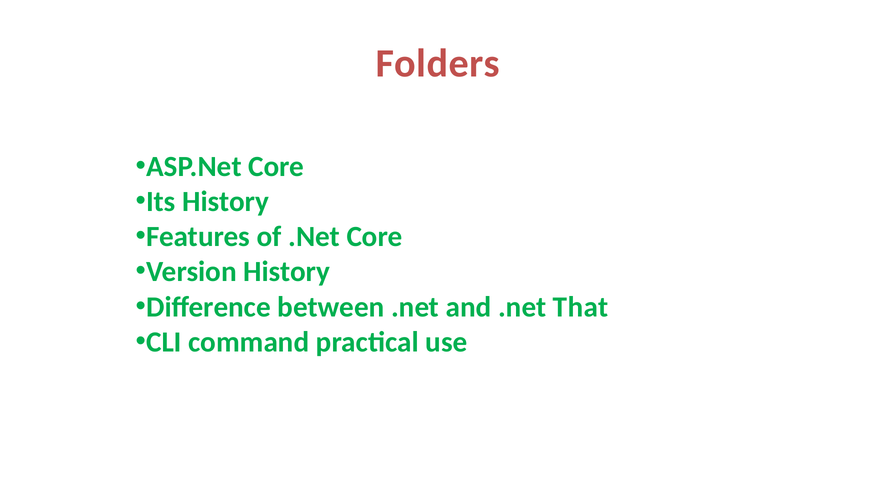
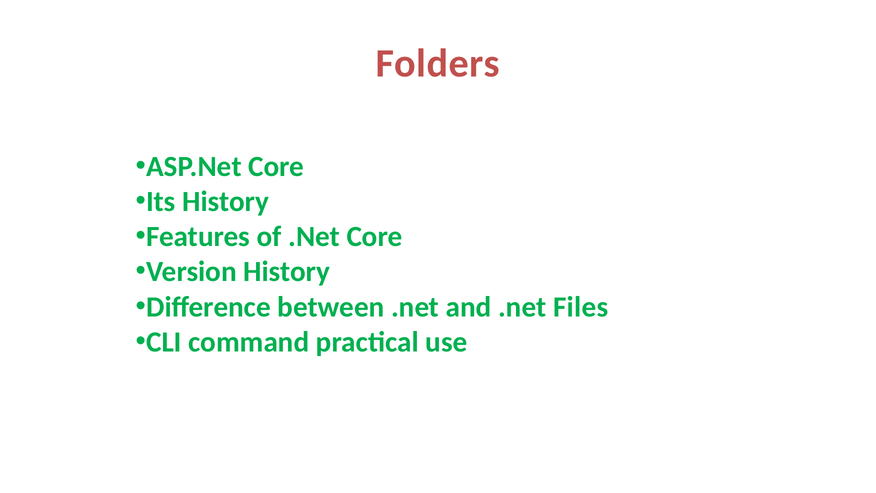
That: That -> Files (581, 307)
